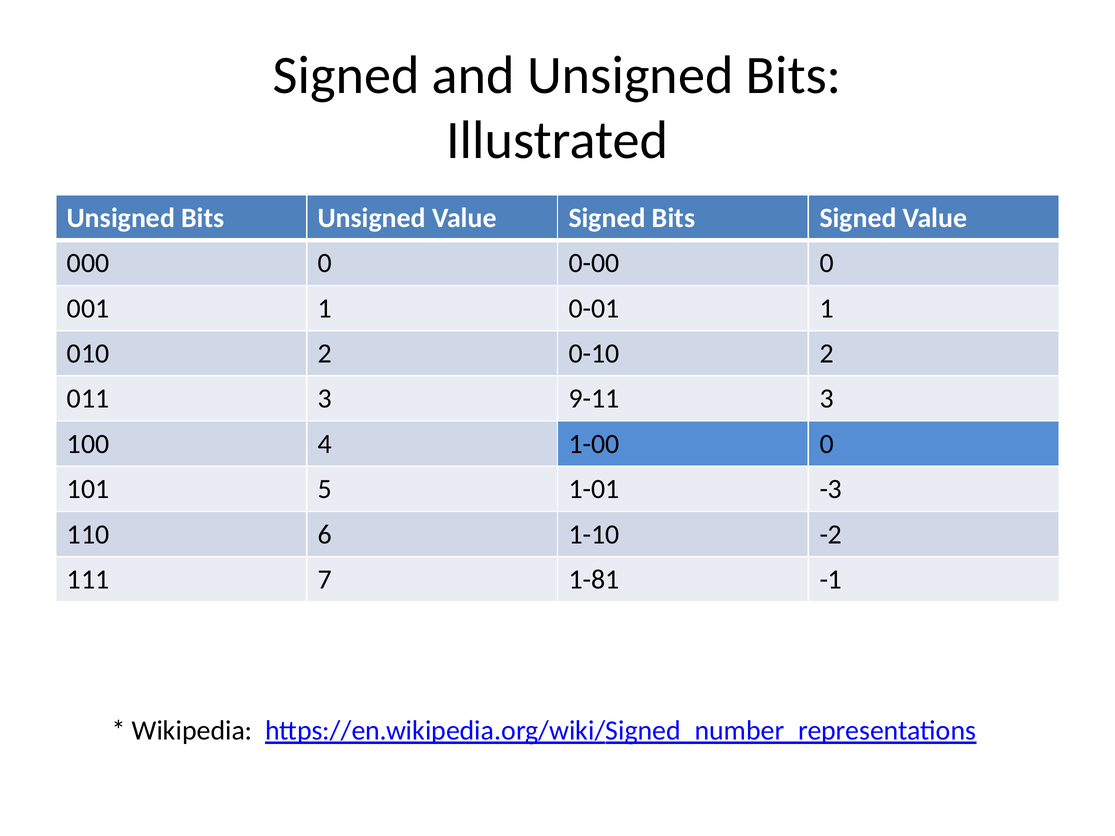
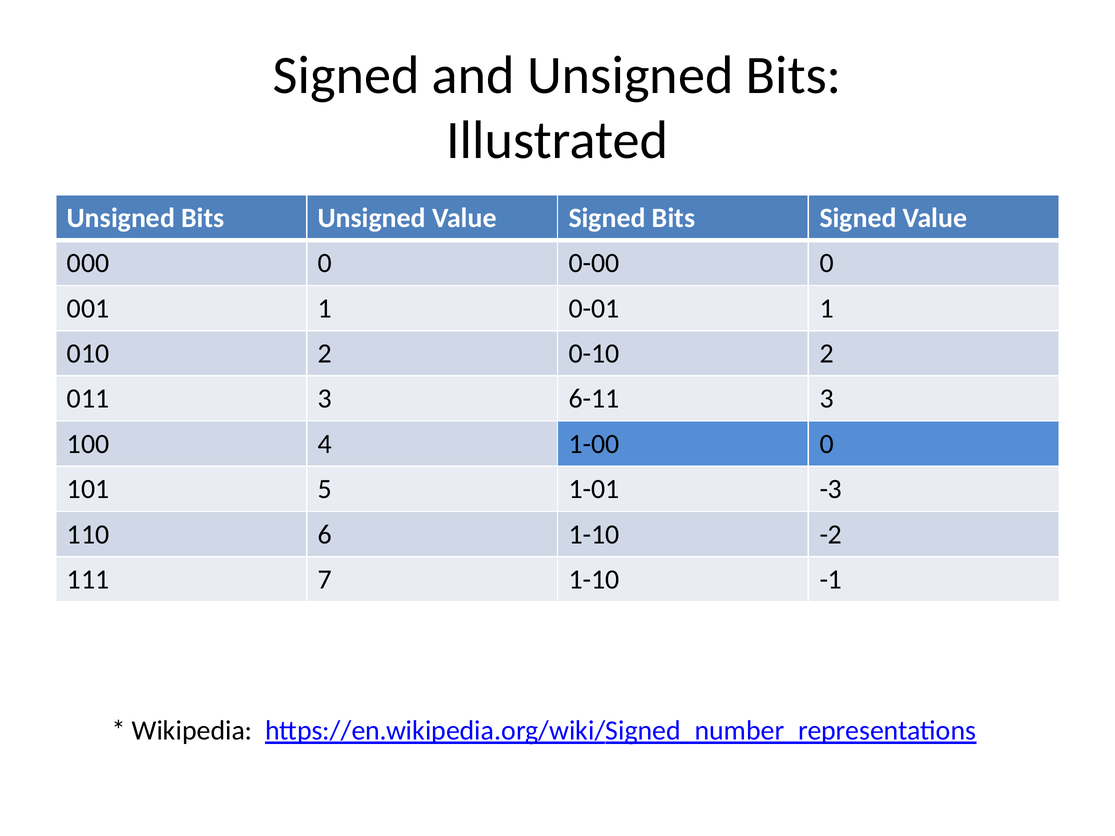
9-11: 9-11 -> 6-11 (594, 399)
7 1-81: 1-81 -> 1-10 (594, 580)
